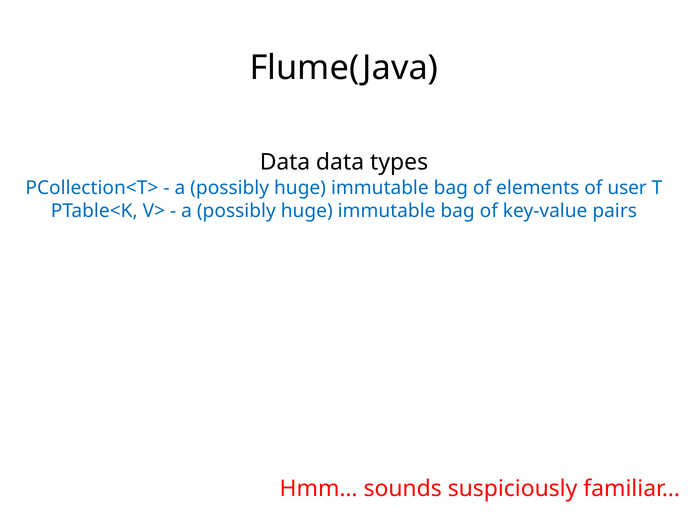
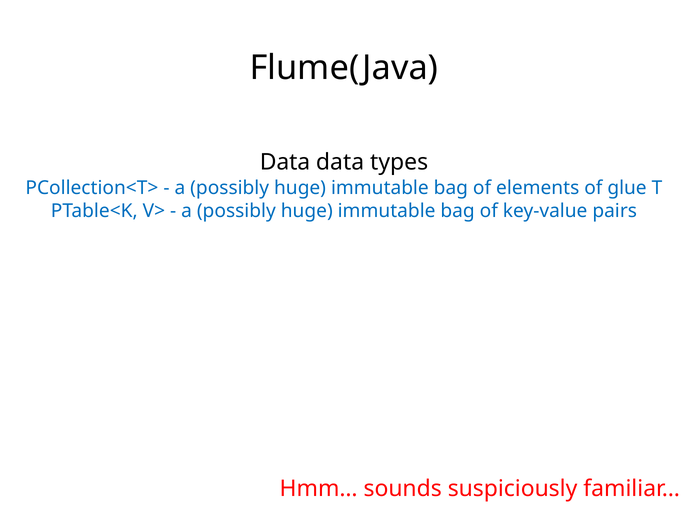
user: user -> glue (627, 188)
